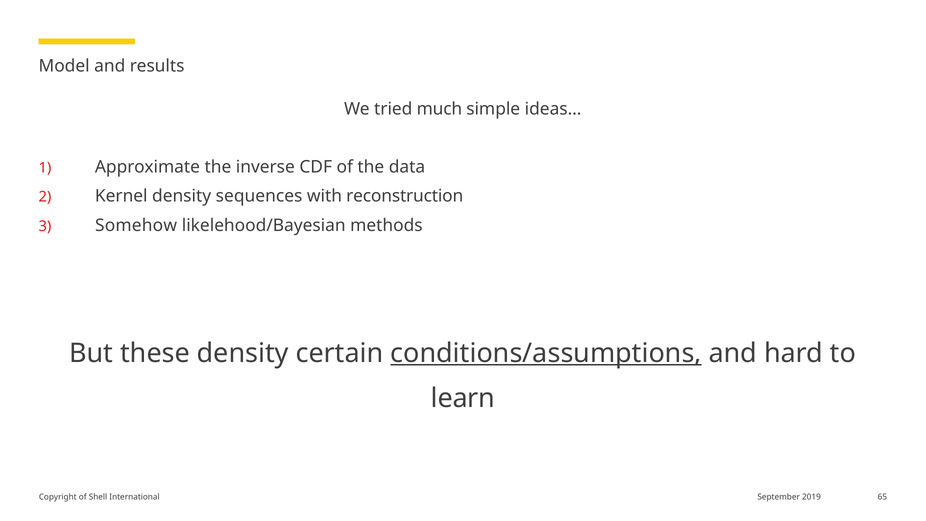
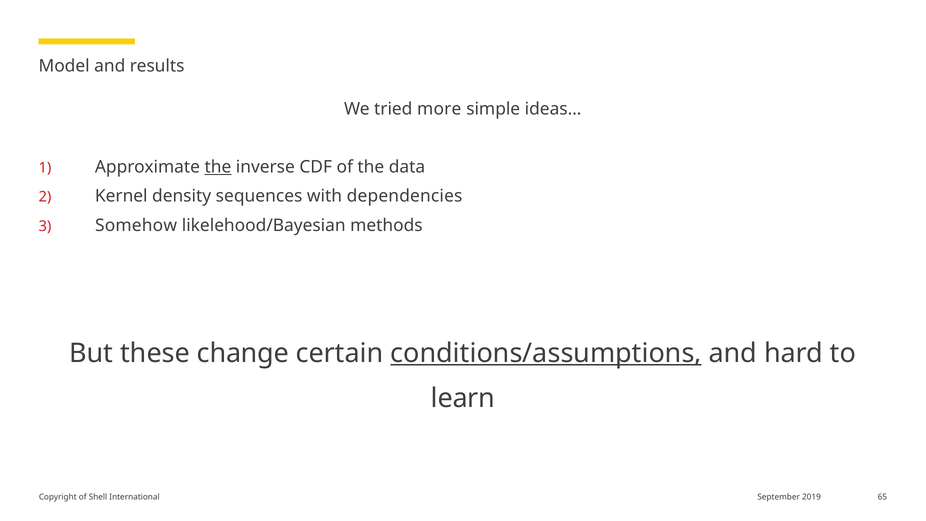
much: much -> more (439, 109)
the underline: none -> present (218, 167)
reconstruction: reconstruction -> dependencies (405, 196)
these density: density -> change (243, 353)
